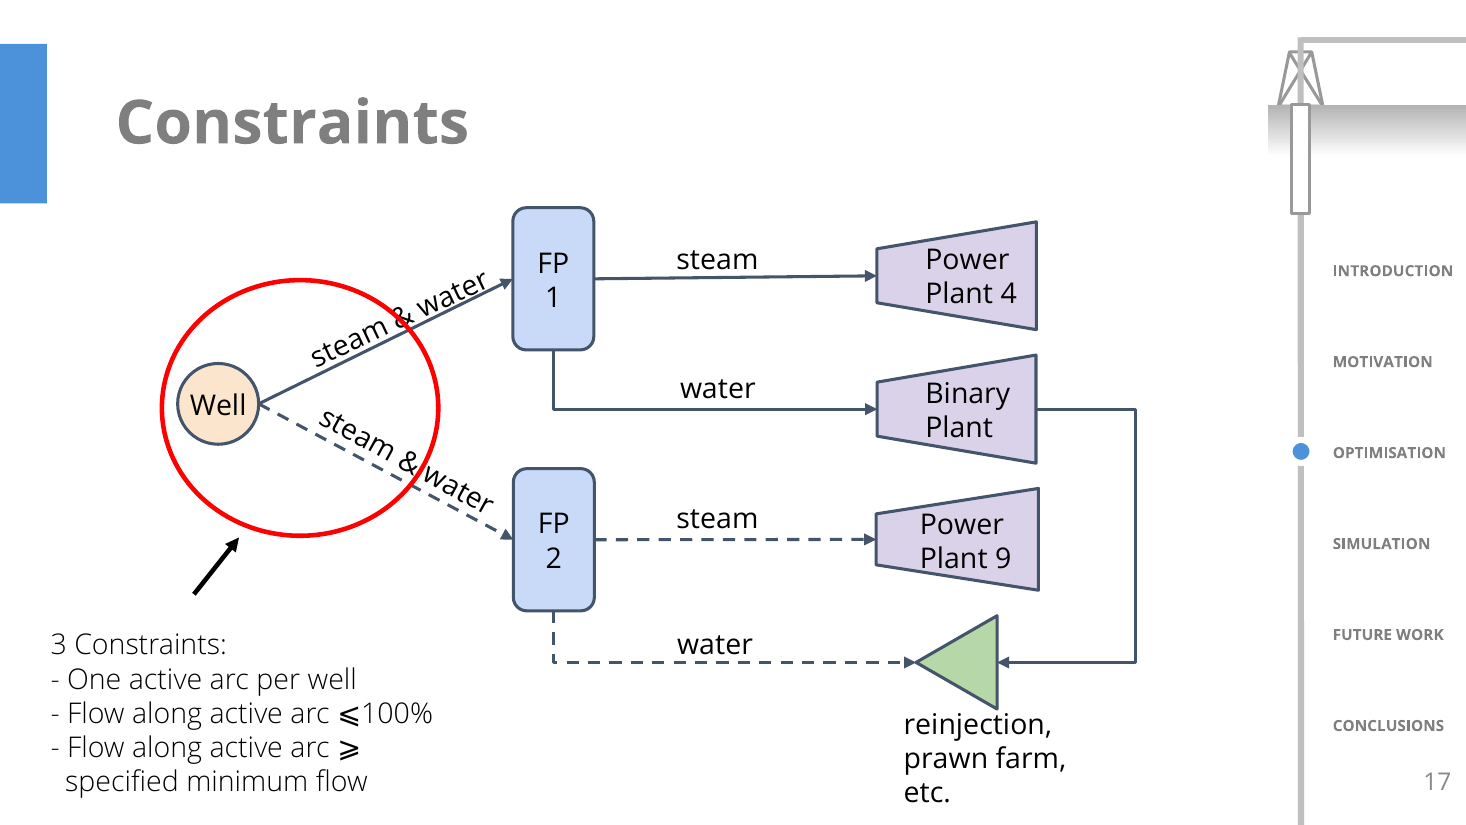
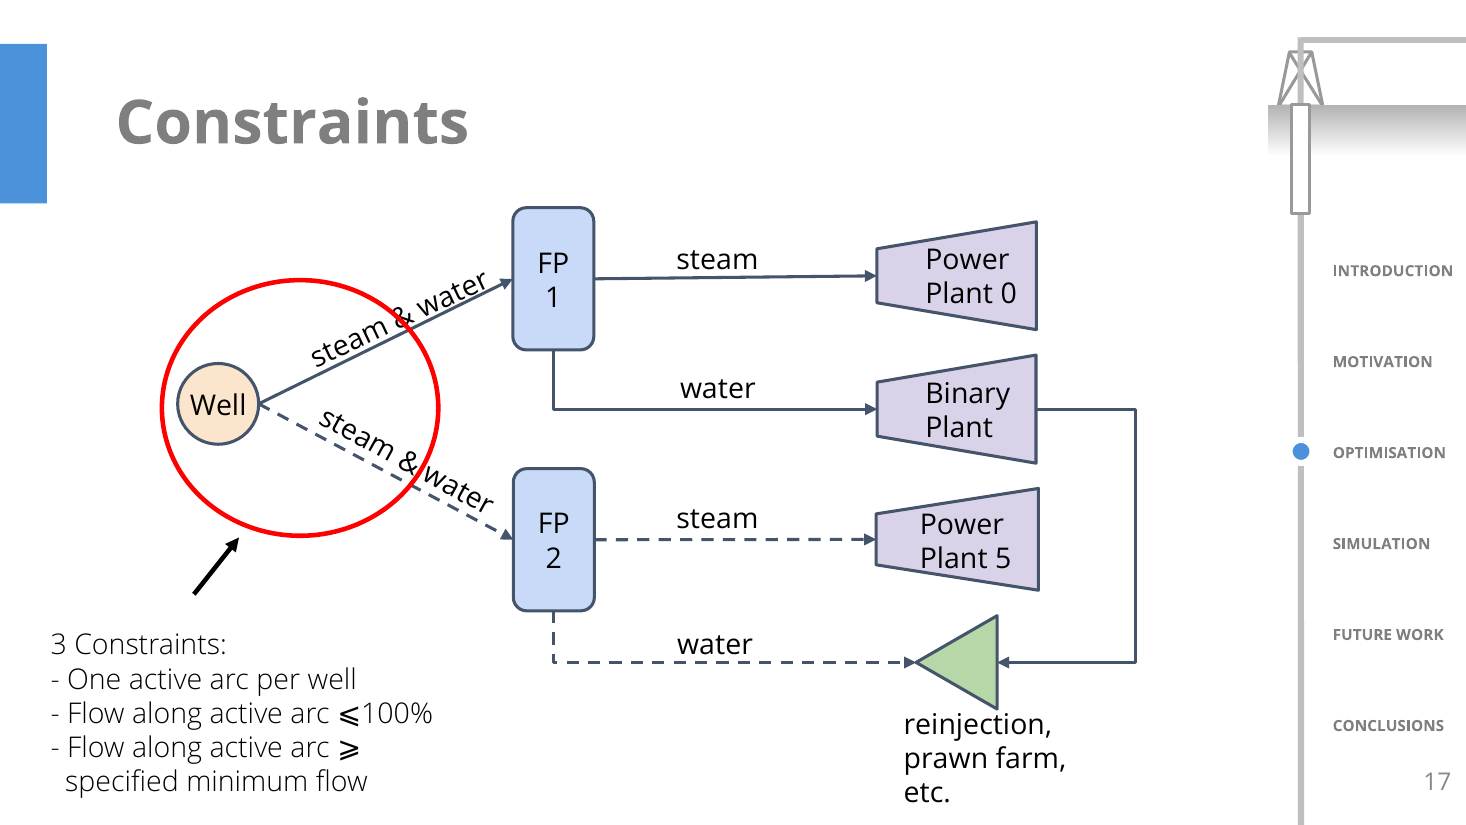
4: 4 -> 0 (1009, 294)
9: 9 -> 5 (1003, 559)
